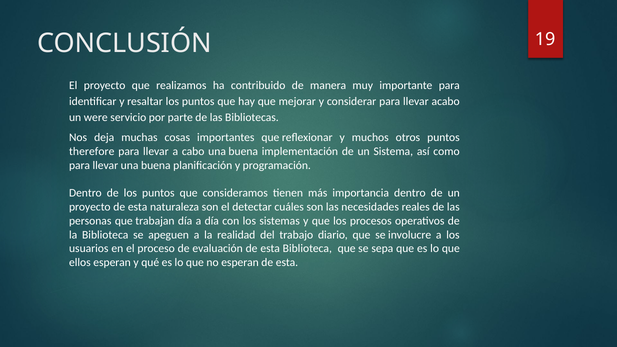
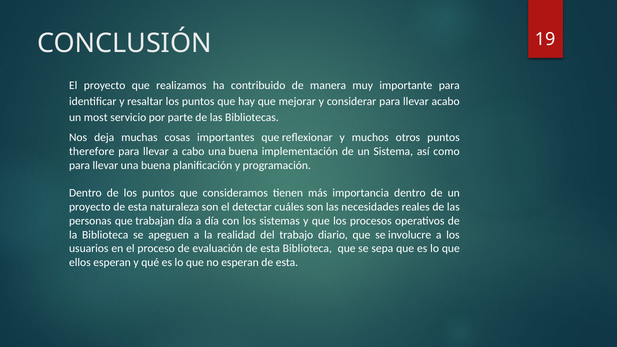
were: were -> most (96, 117)
